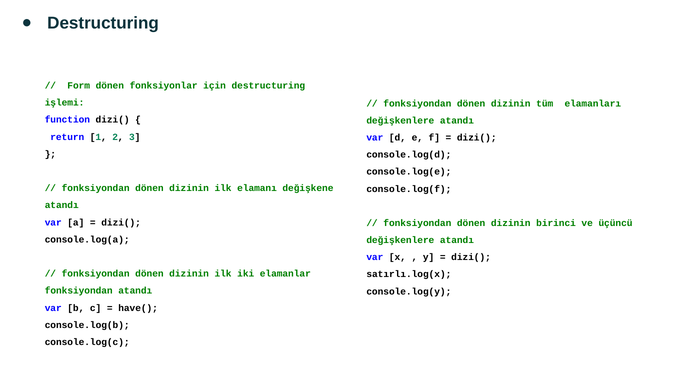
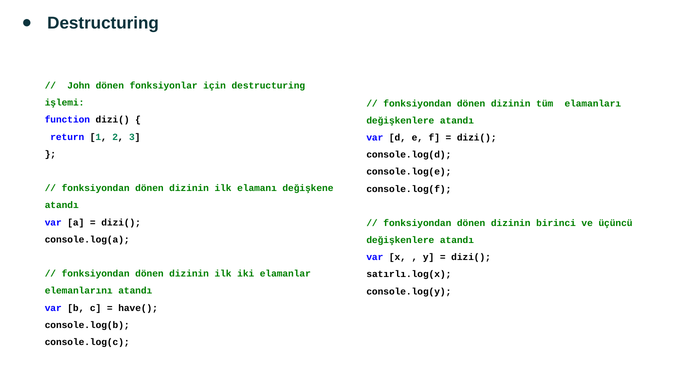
Form: Form -> John (79, 86)
fonksiyondan: fonksiyondan -> elemanlarını (79, 291)
